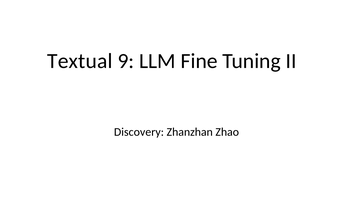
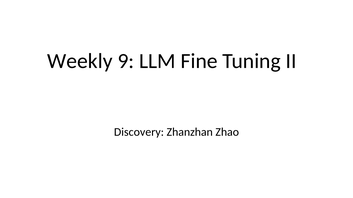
Textual: Textual -> Weekly (80, 61)
